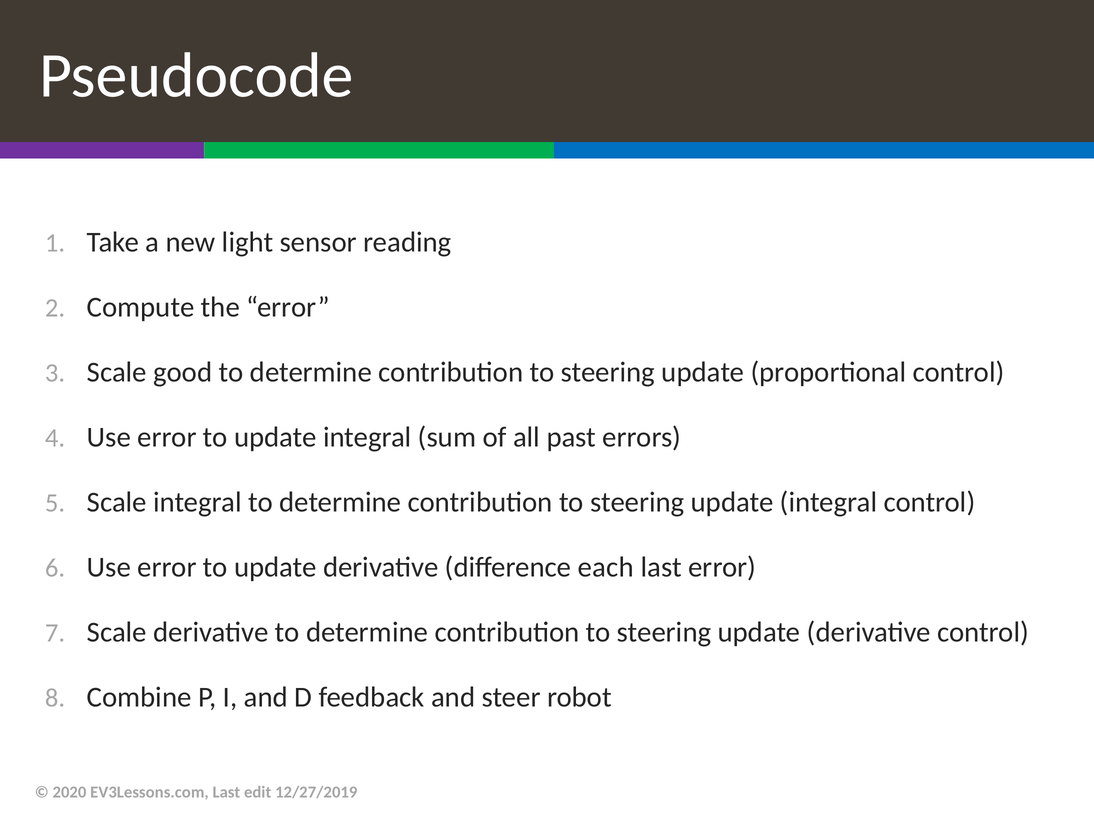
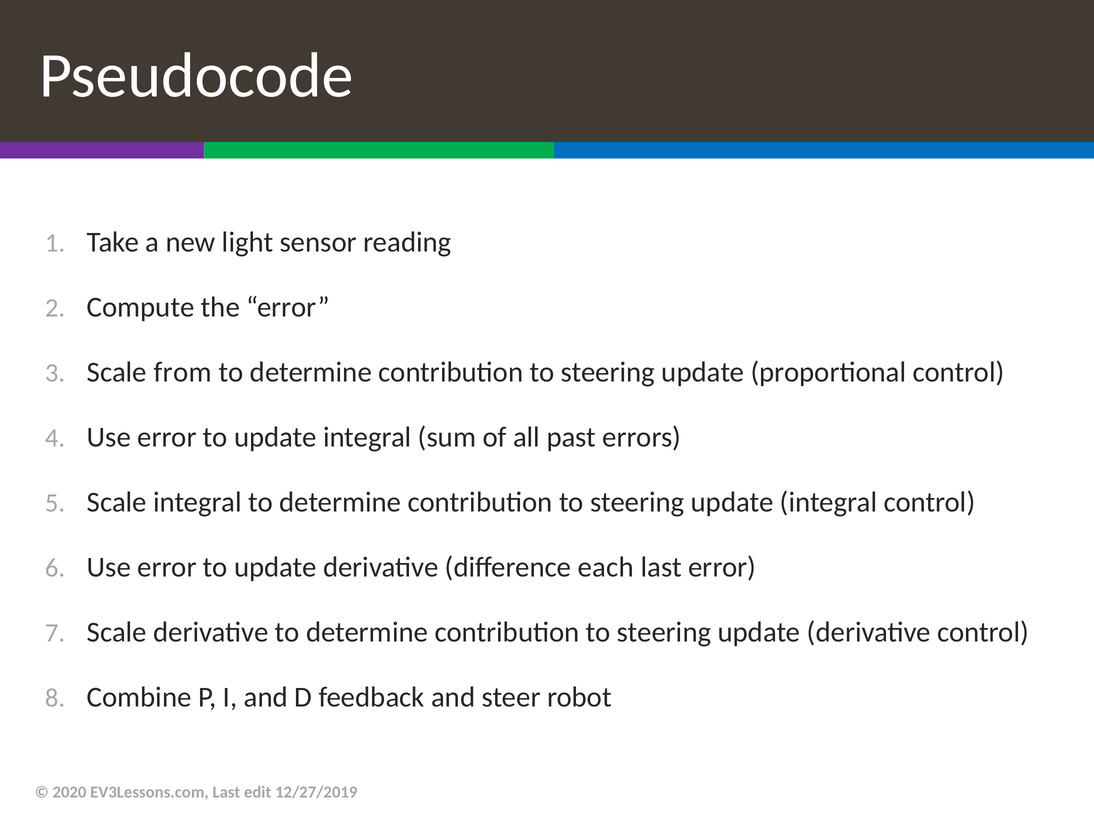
good: good -> from (183, 372)
